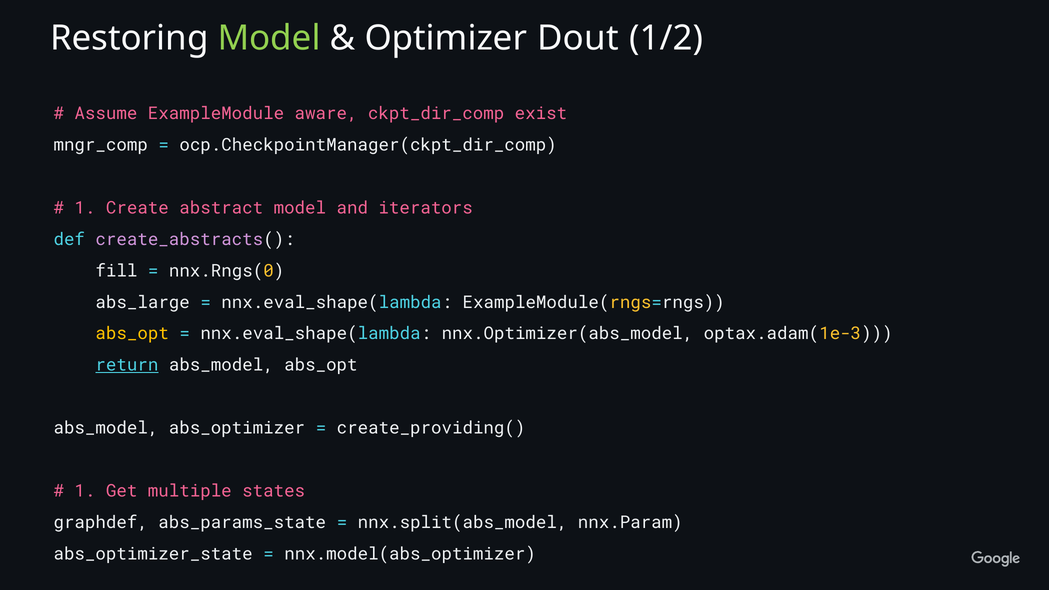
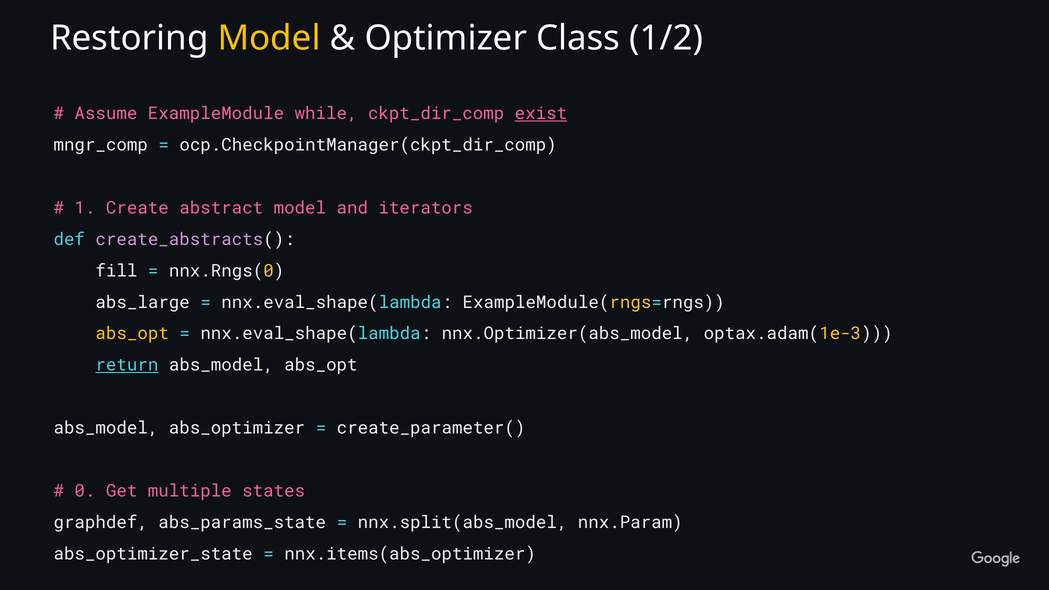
Model colour: light green -> yellow (269, 38)
Dout: Dout -> Class (578, 38)
aware: aware -> while (326, 113)
exist underline: none -> present (541, 113)
create_providing(: create_providing( -> create_parameter( (431, 428)
1: 1 -> 0 (85, 491)
nnx.model(abs_optimizer: nnx.model(abs_optimizer -> nnx.items(abs_optimizer (410, 554)
